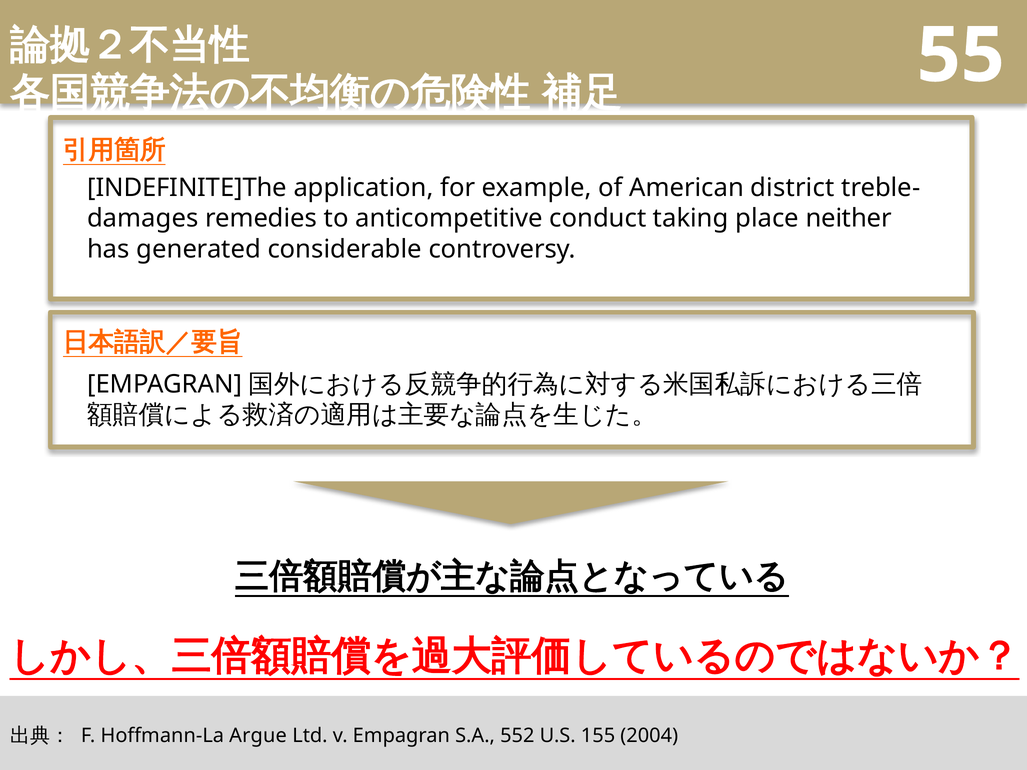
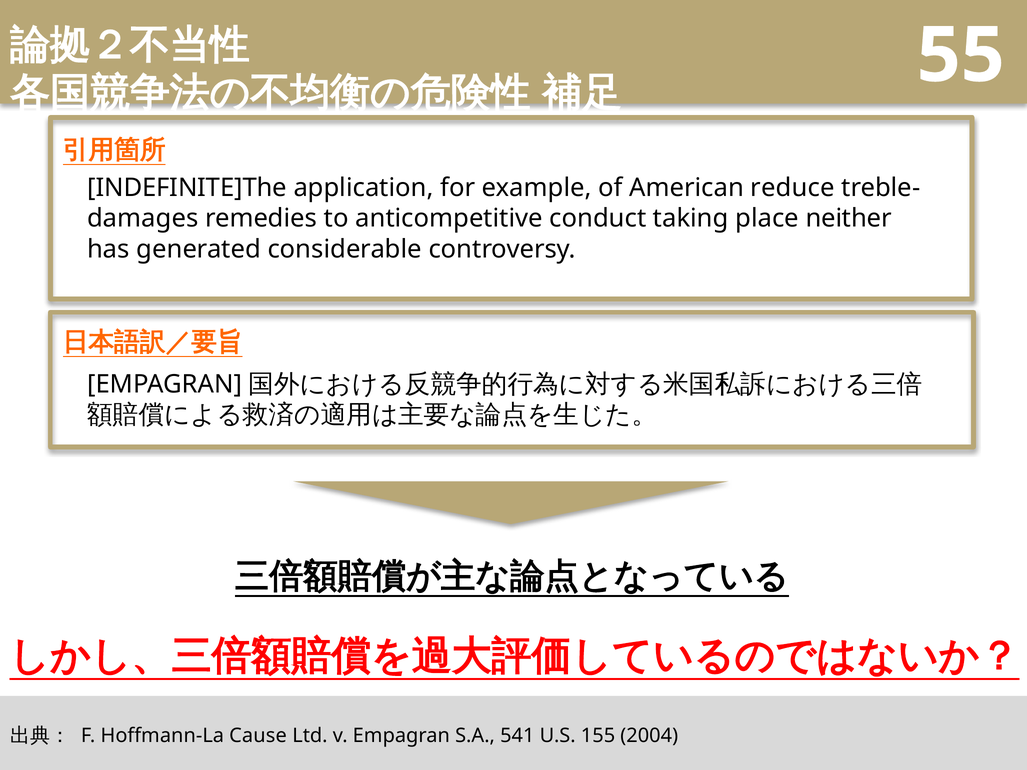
district: district -> reduce (793, 188)
Argue: Argue -> Cause (258, 736)
552: 552 -> 541 (517, 736)
